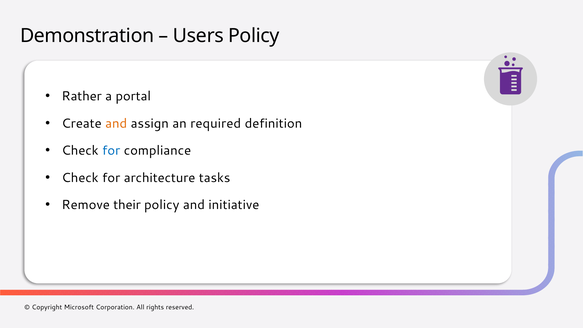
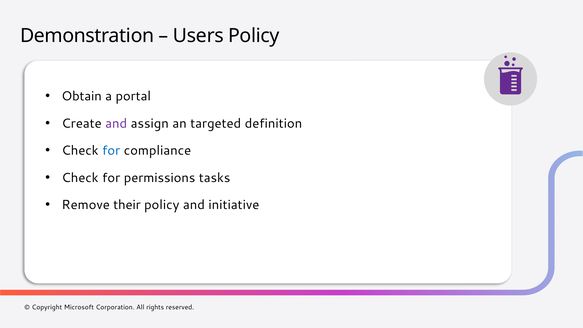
Rather: Rather -> Obtain (82, 96)
and colour: orange -> purple (116, 123)
required: required -> targeted (216, 123)
architecture: architecture -> permissions (160, 178)
